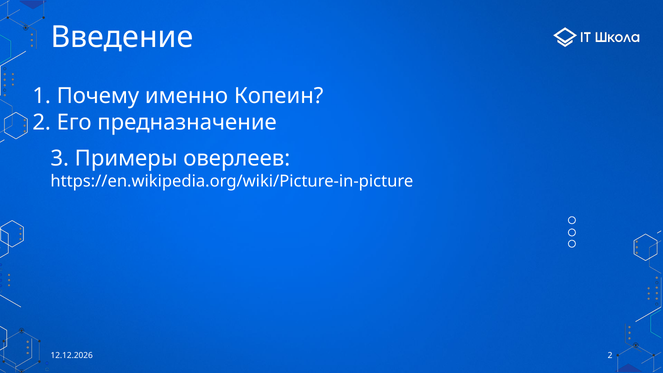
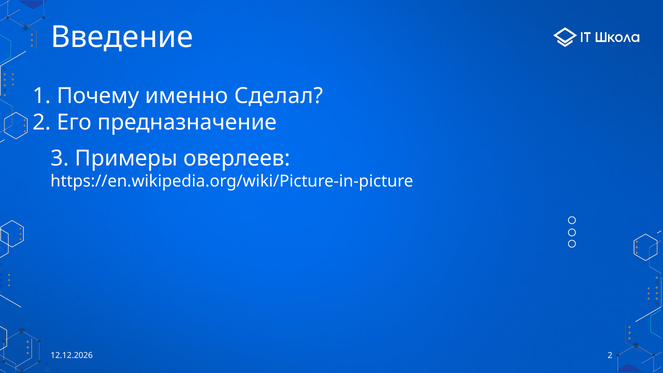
Копеин: Копеин -> Сделал (279, 96)
